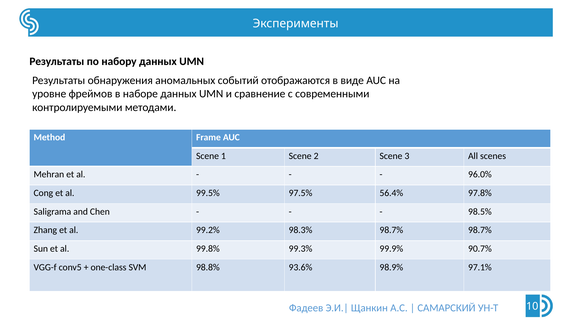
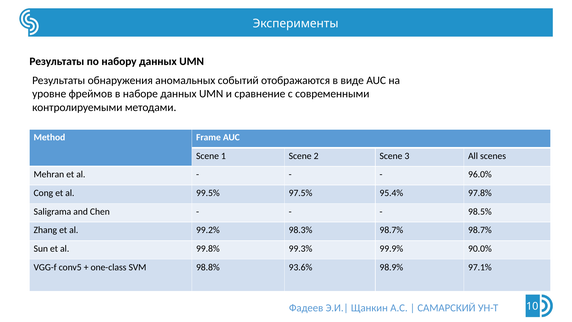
56.4%: 56.4% -> 95.4% (391, 193)
90.7%: 90.7% -> 90.0% (480, 249)
